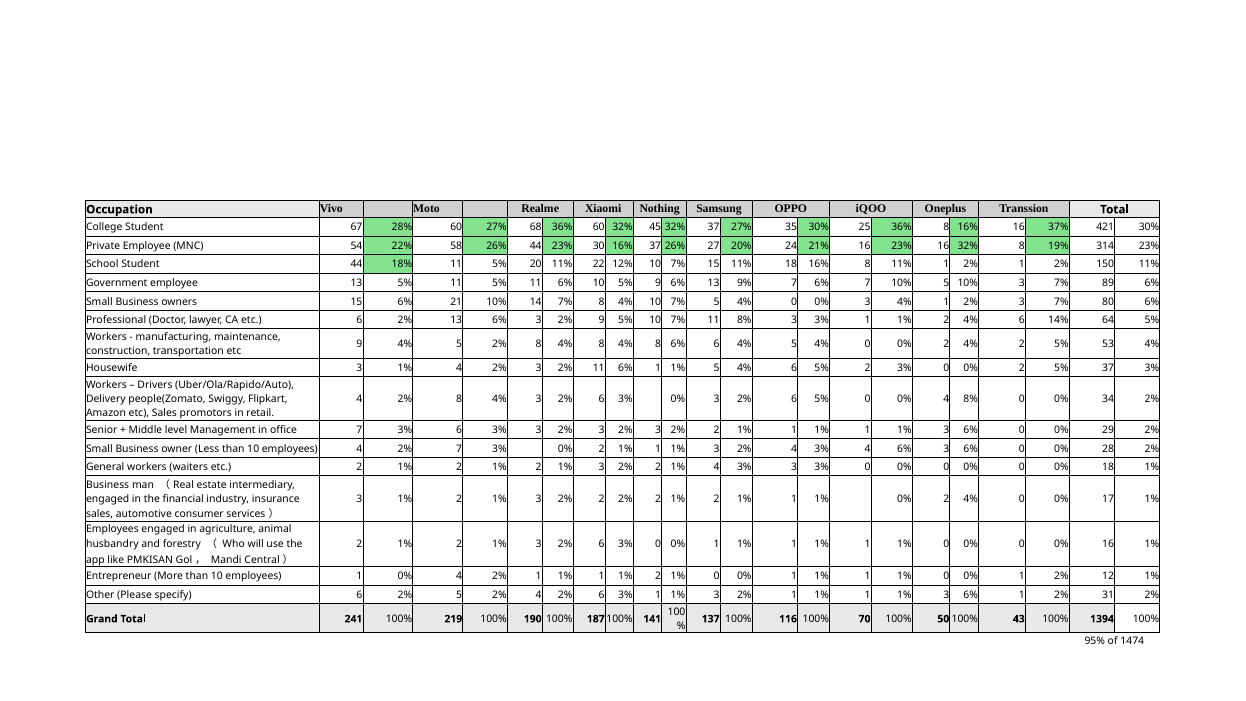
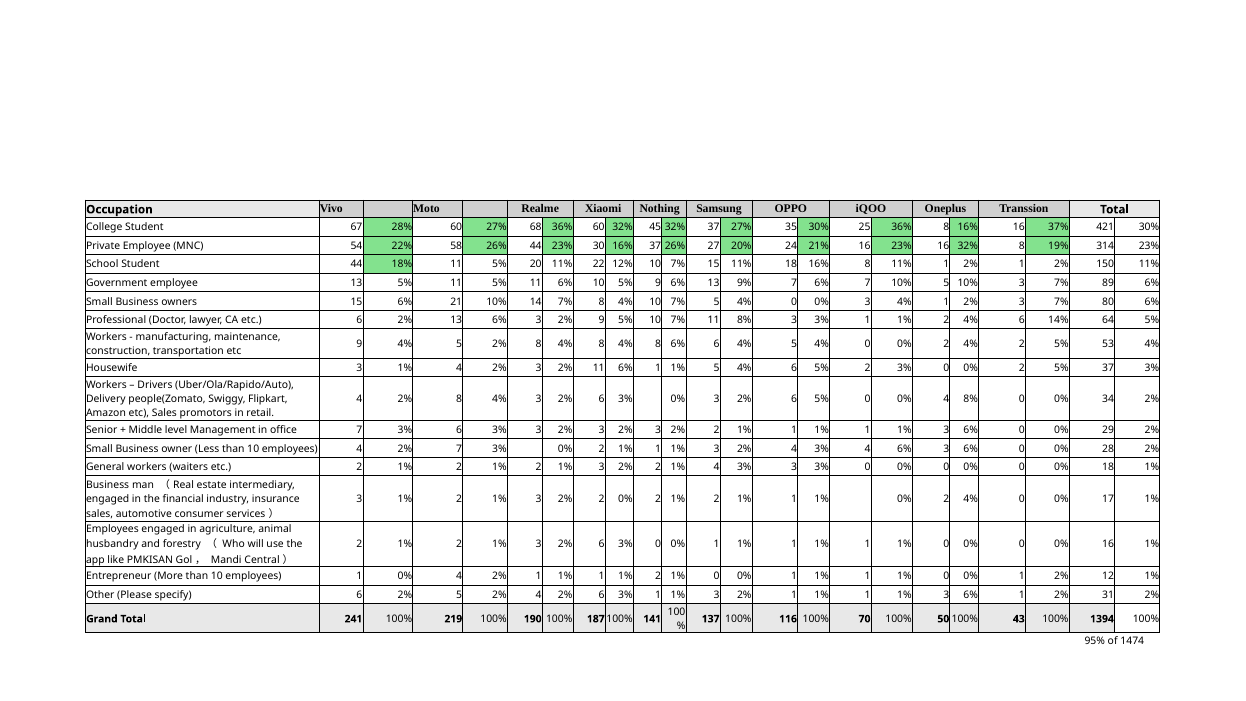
2 2%: 2% -> 0% (626, 499)
